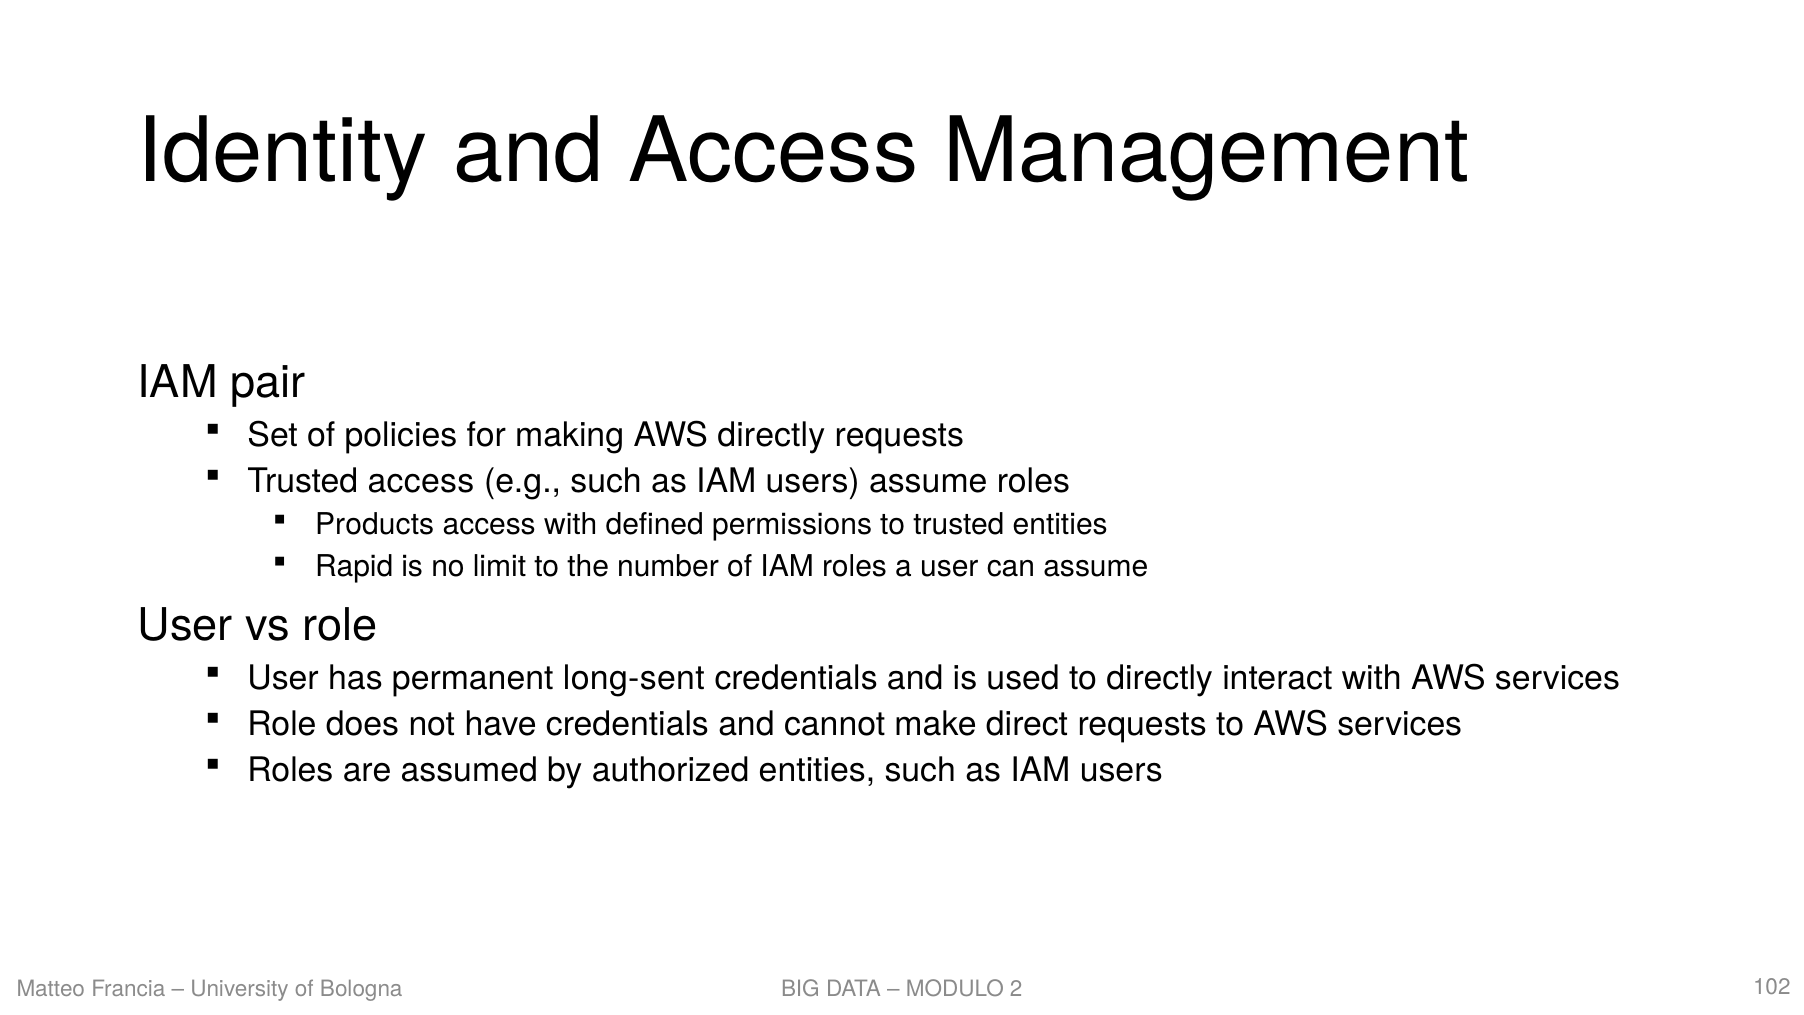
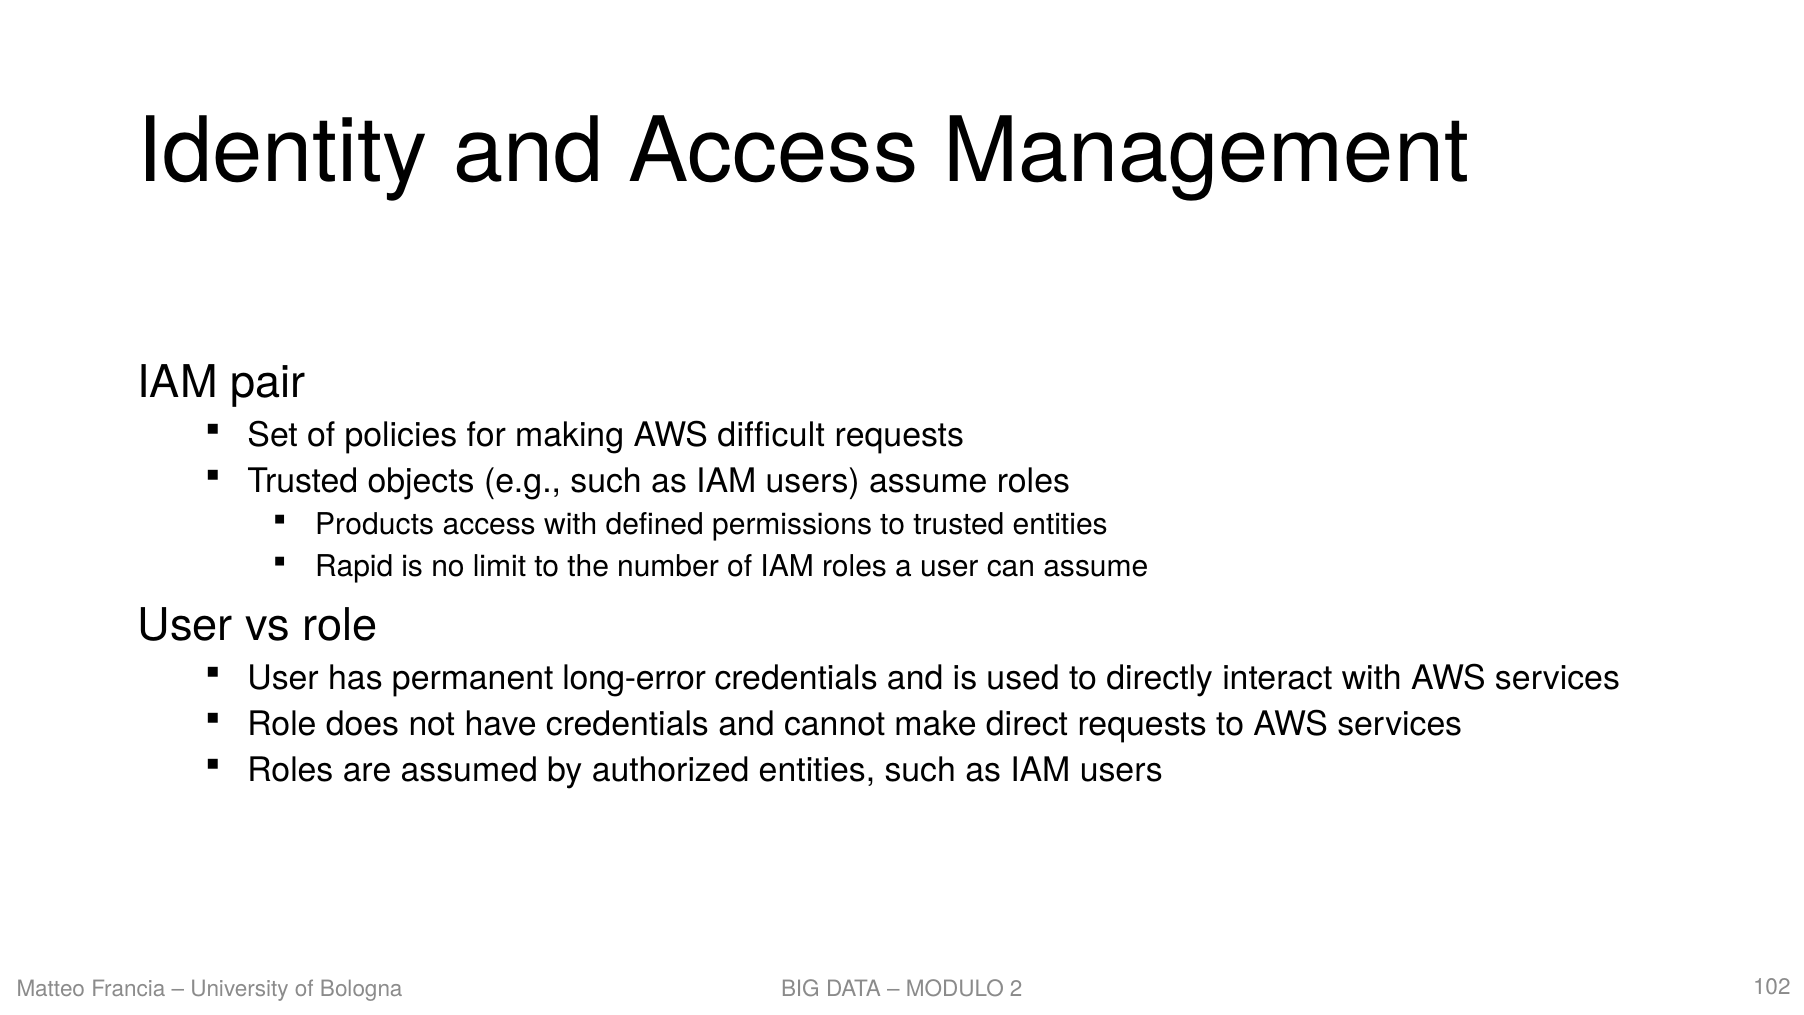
AWS directly: directly -> difficult (771, 435)
Trusted access: access -> objects (421, 481)
long-sent: long-sent -> long-error (634, 678)
